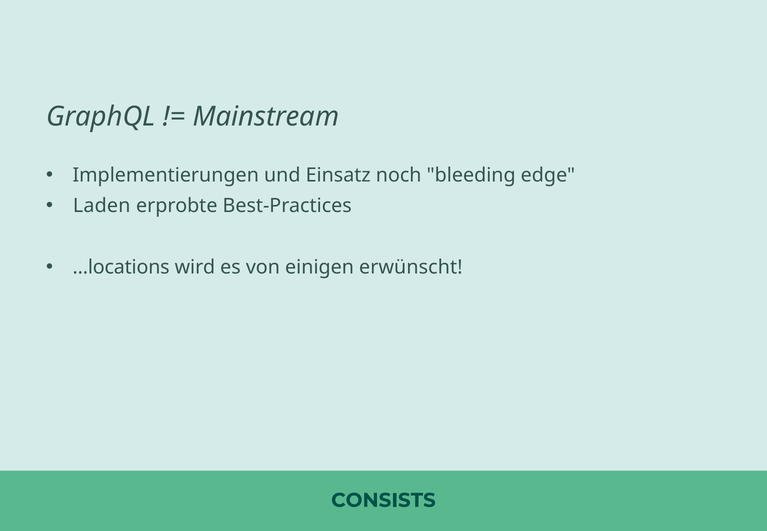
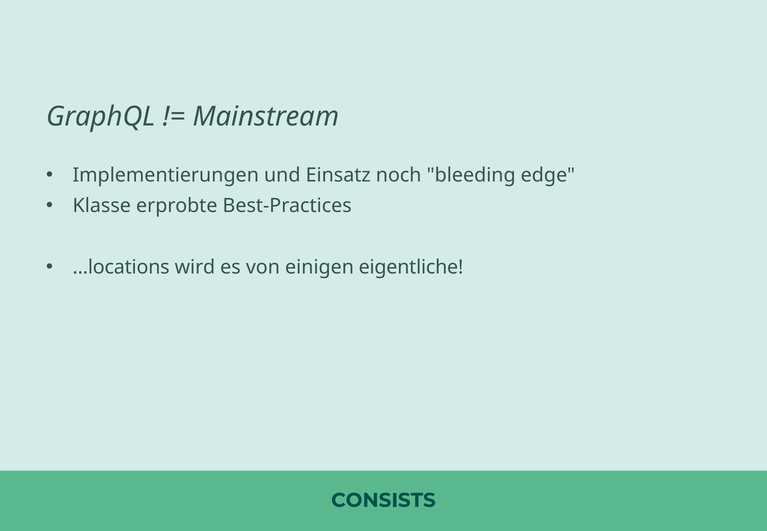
Laden: Laden -> Klasse (102, 206)
erwünscht: erwünscht -> eigentliche (411, 267)
